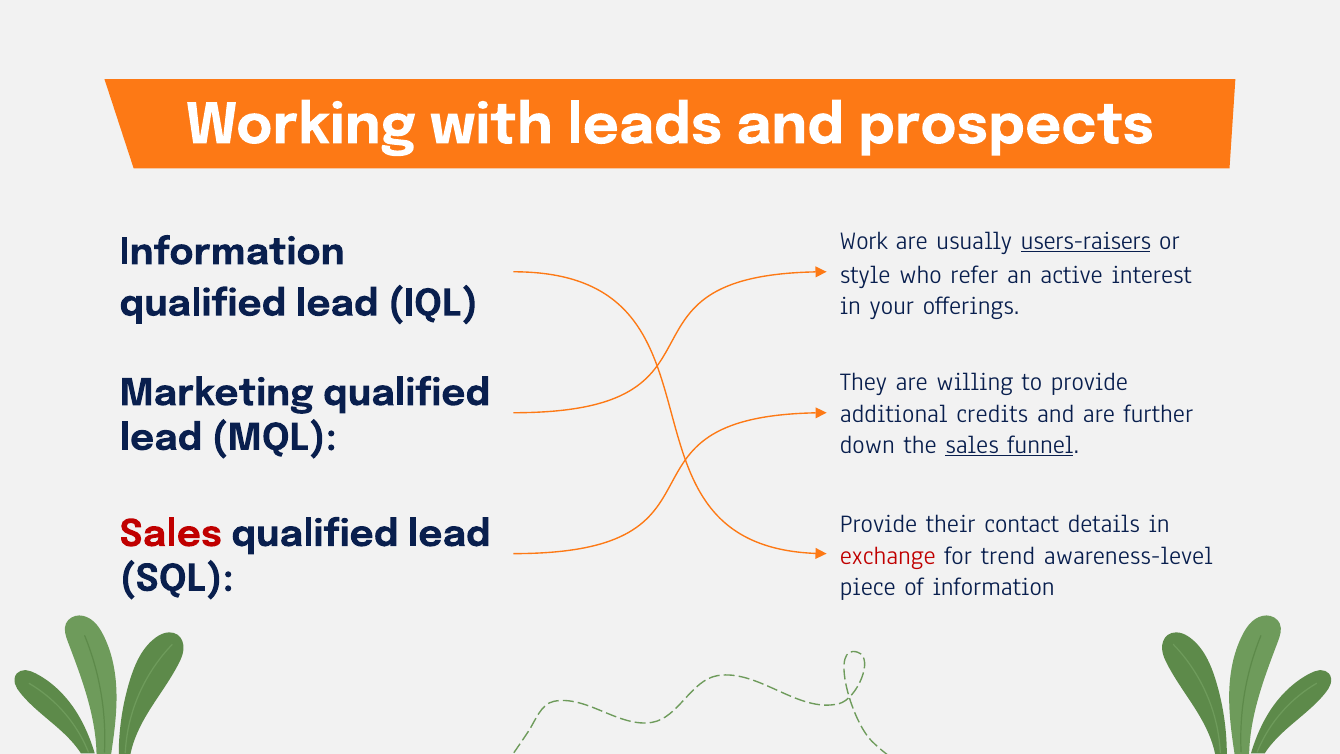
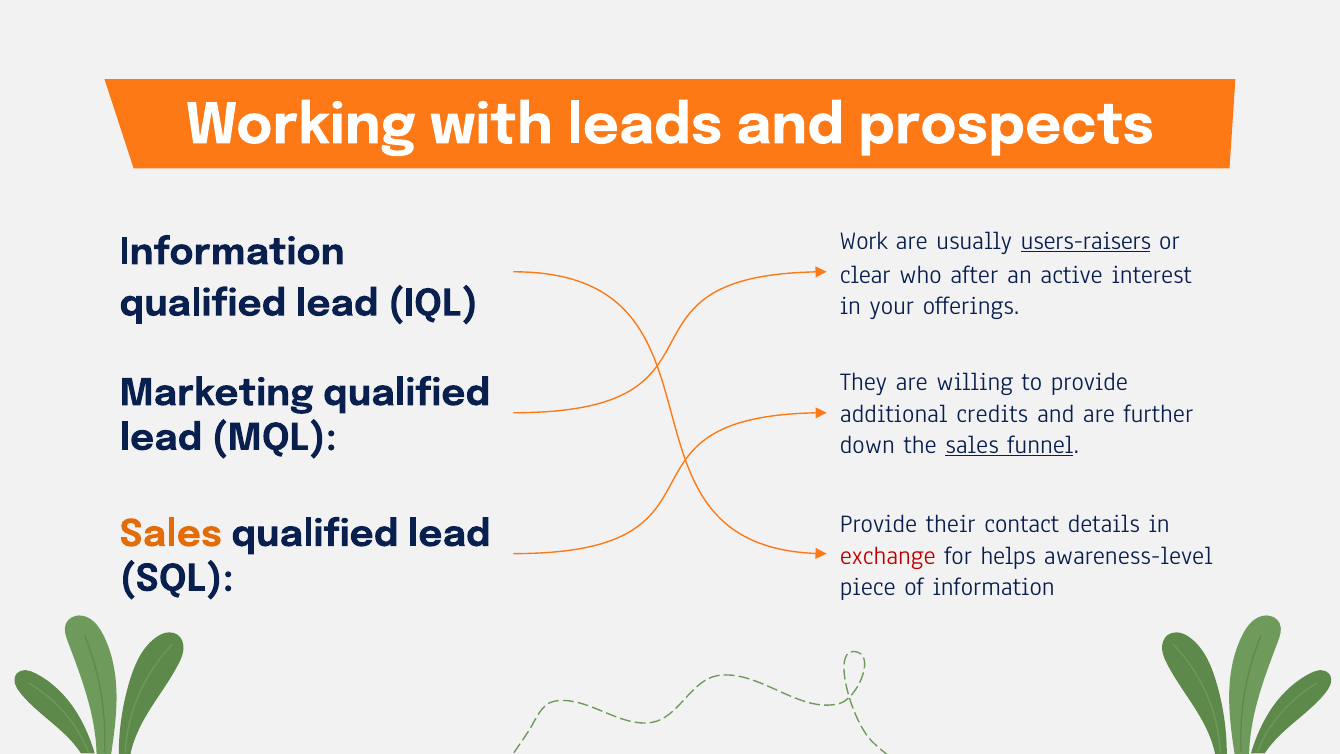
style: style -> clear (865, 275)
refer: refer -> after (974, 275)
Sales colour: red -> orange (171, 534)
trend: trend -> helps (1008, 555)
